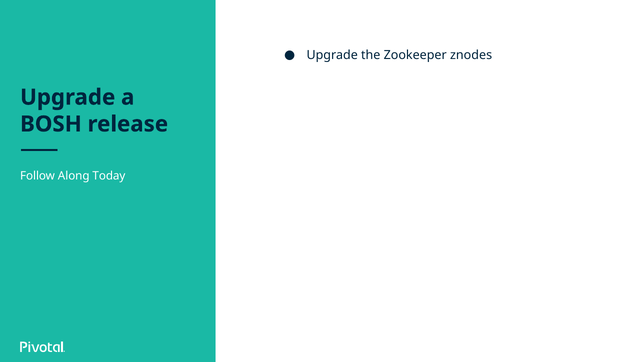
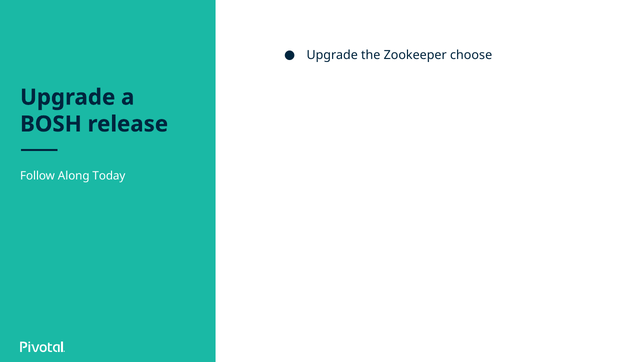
znodes: znodes -> choose (471, 55)
